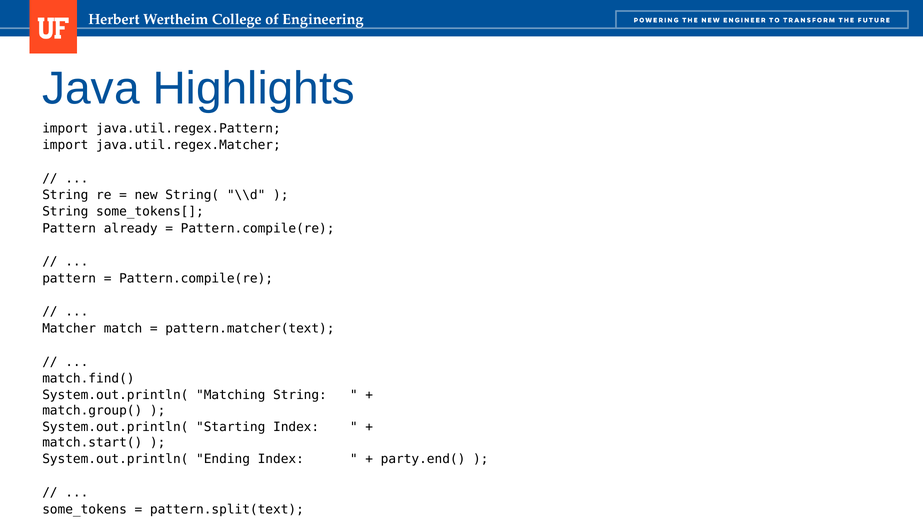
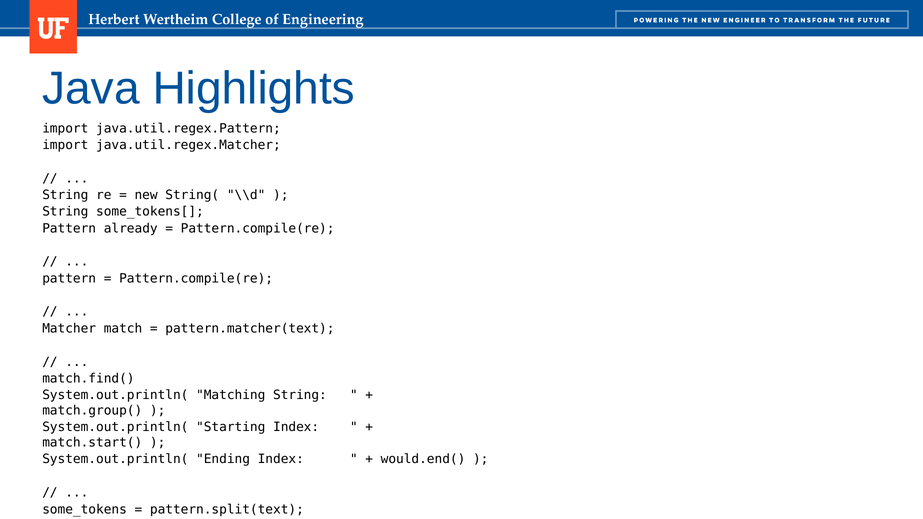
party.end(: party.end( -> would.end( (423, 459)
